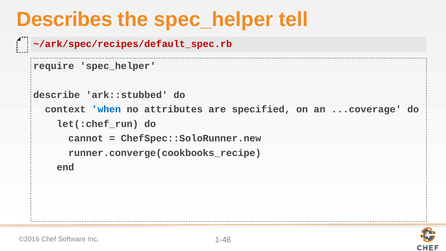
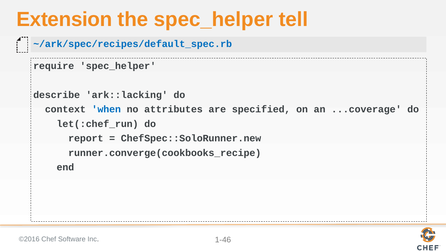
Describes: Describes -> Extension (64, 19)
~/ark/spec/recipes/default_spec.rb colour: red -> blue (133, 44)
ark::stubbed: ark::stubbed -> ark::lacking (127, 95)
cannot: cannot -> report (86, 138)
